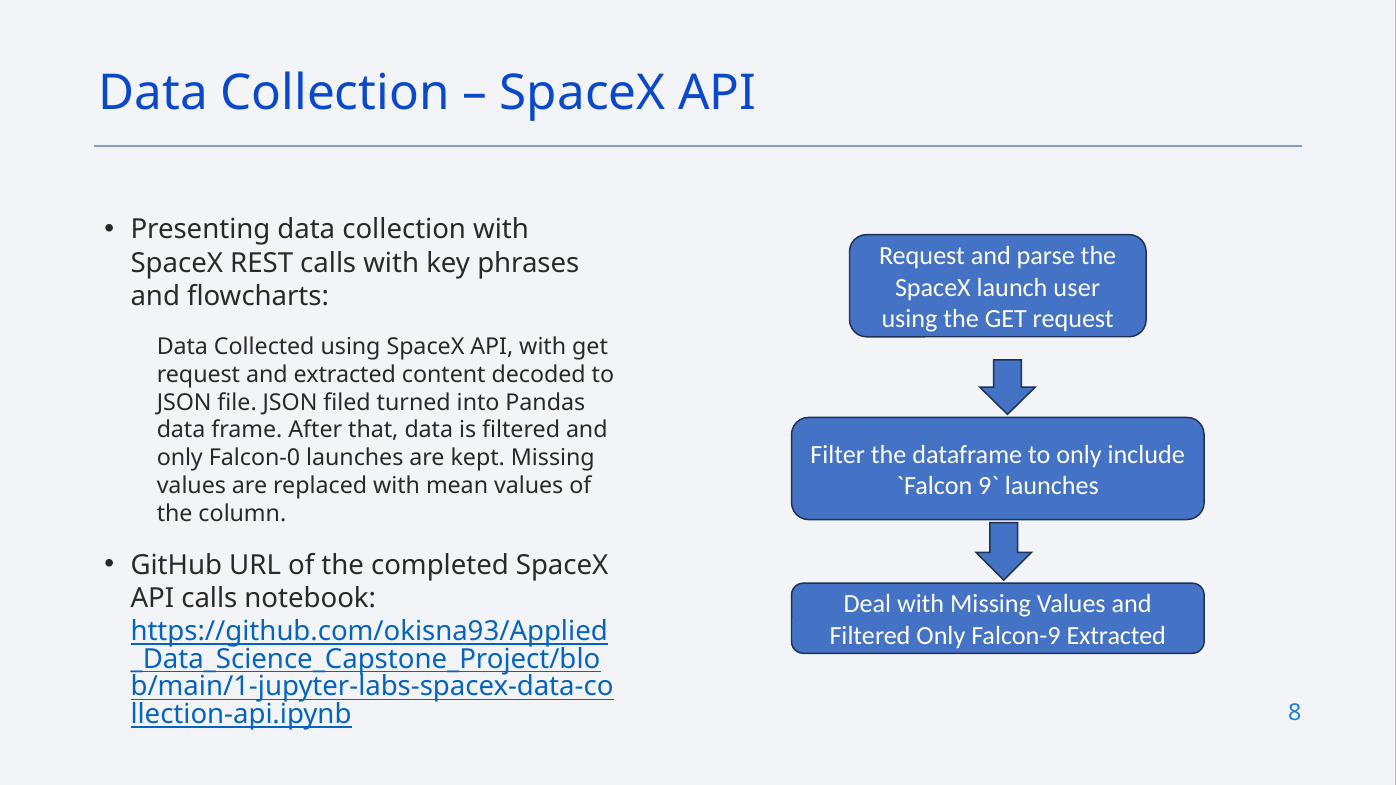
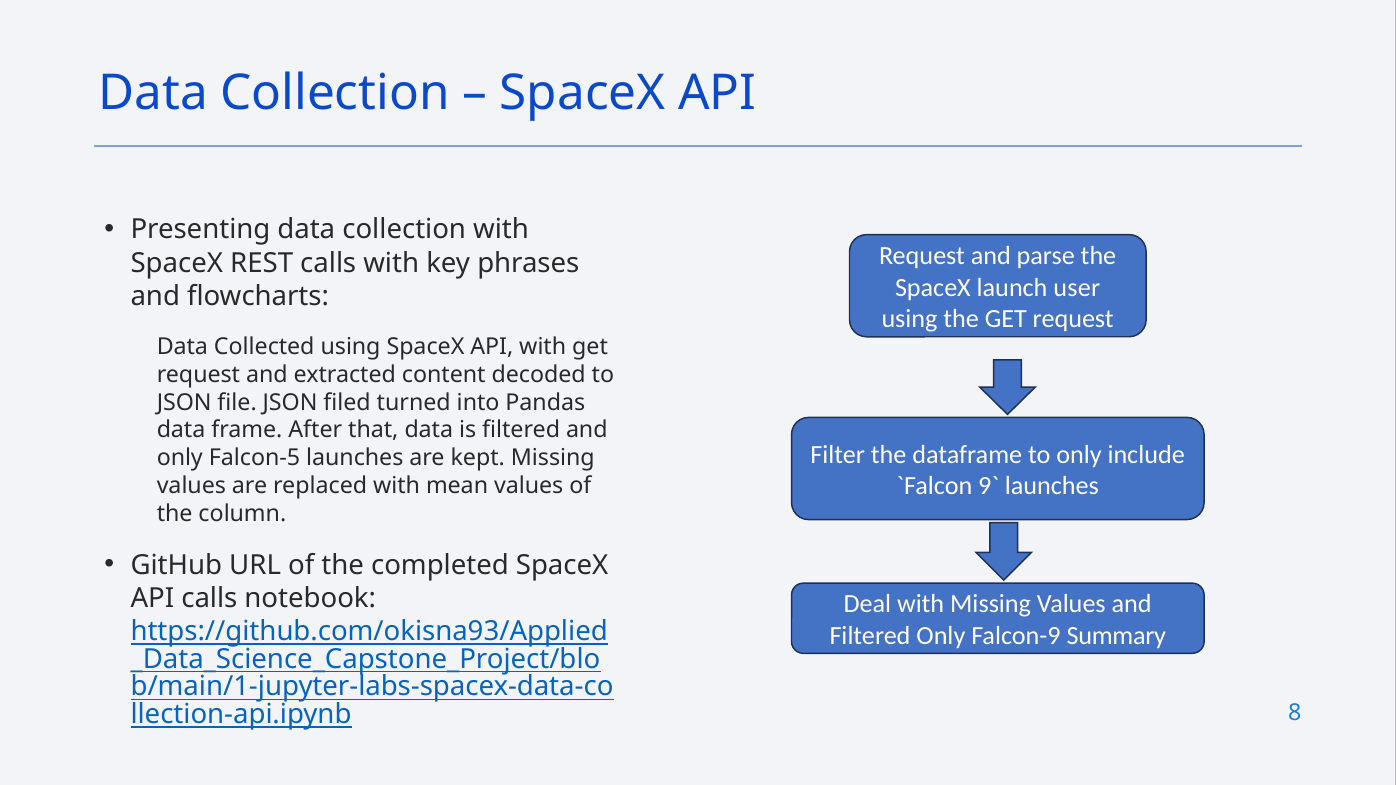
Falcon-0: Falcon-0 -> Falcon-5 (255, 458)
Falcon-9 Extracted: Extracted -> Summary (1116, 636)
